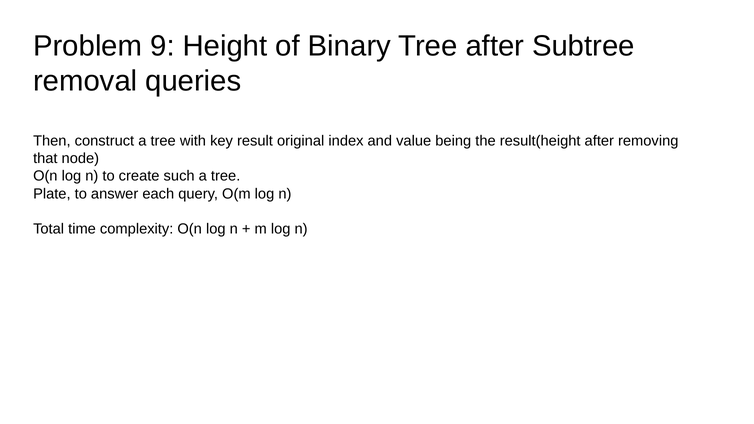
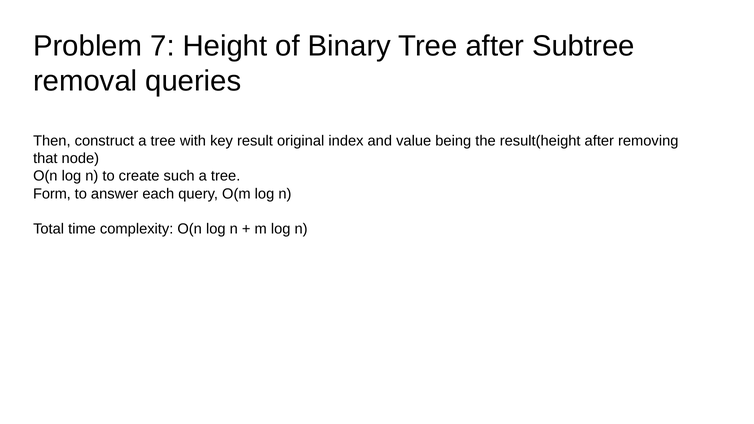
9: 9 -> 7 (162, 46)
Plate: Plate -> Form (52, 194)
